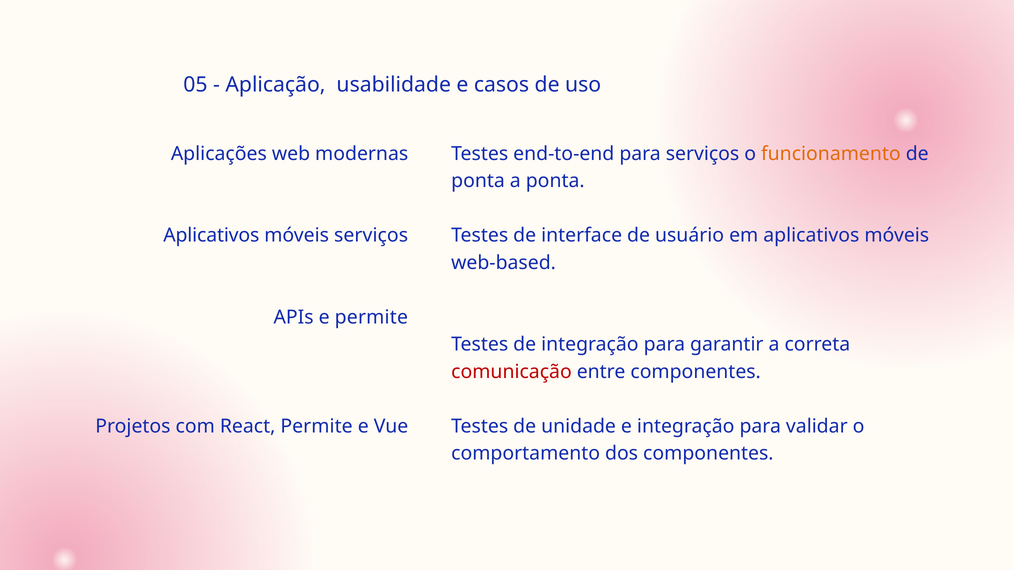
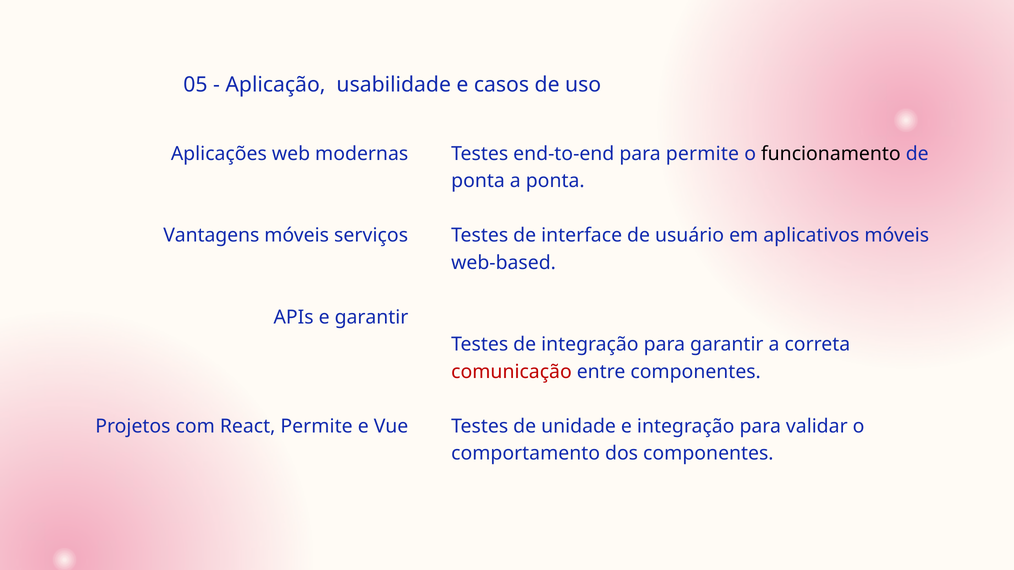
para serviços: serviços -> permite (702, 154)
funcionamento colour: orange -> black (831, 154)
Aplicativos: Aplicativos -> Vantagens (211, 236)
e permite: permite -> garantir (371, 318)
